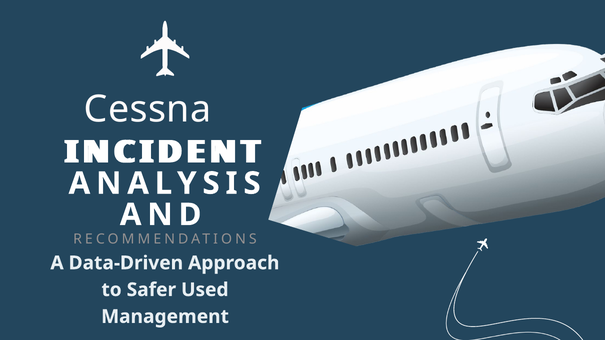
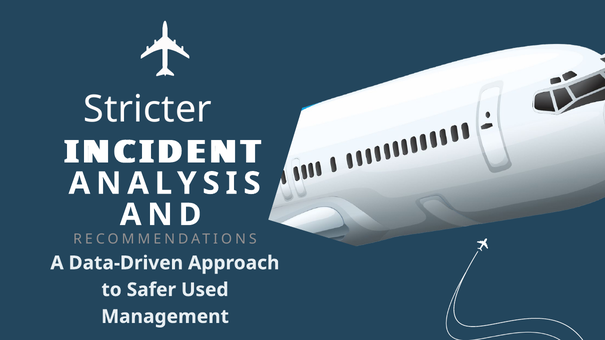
Cessna: Cessna -> Stricter (148, 109)
